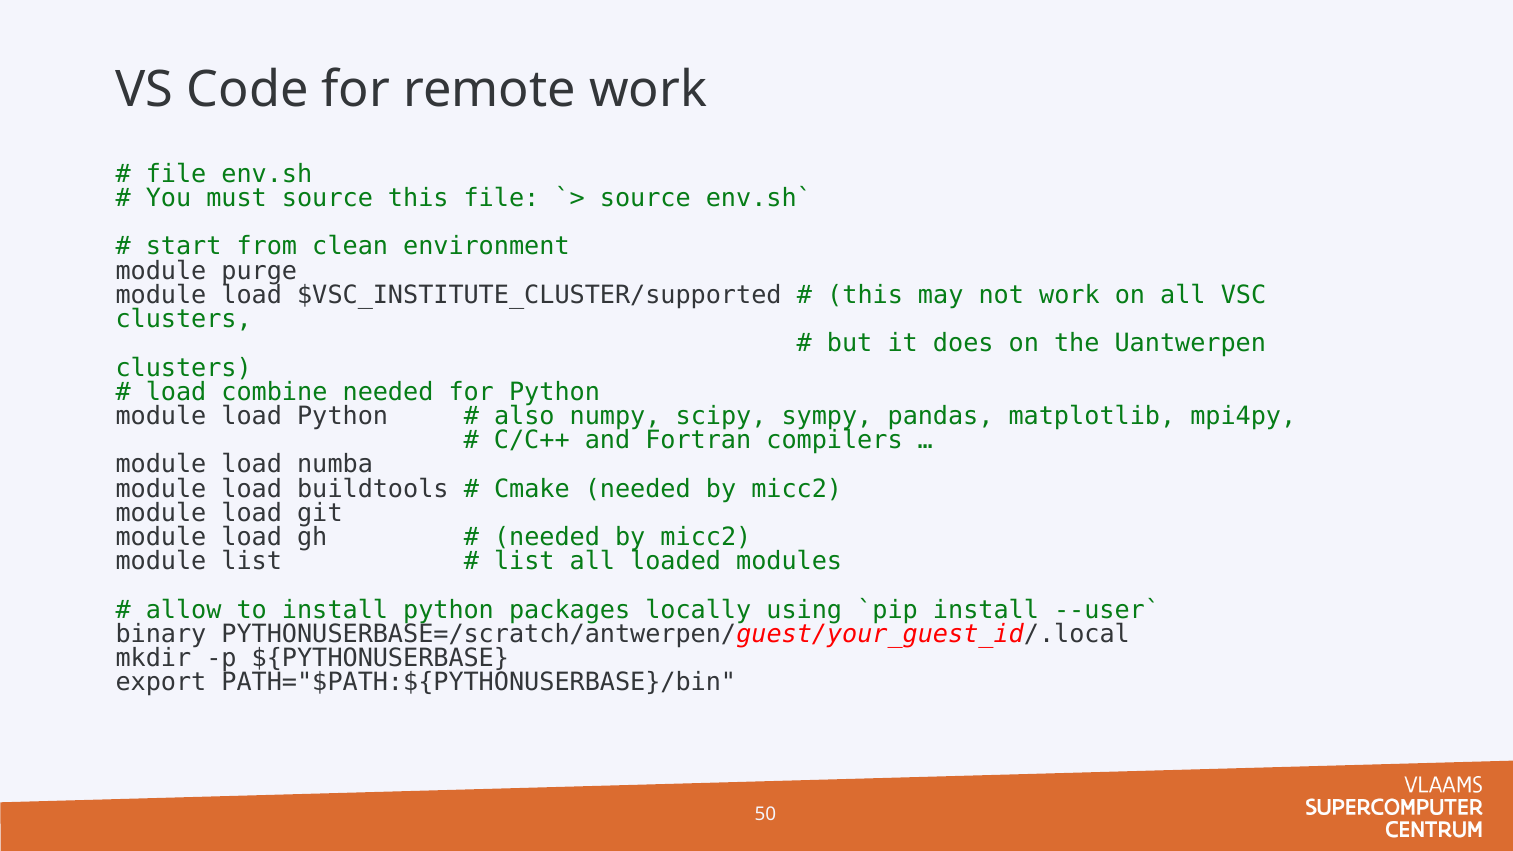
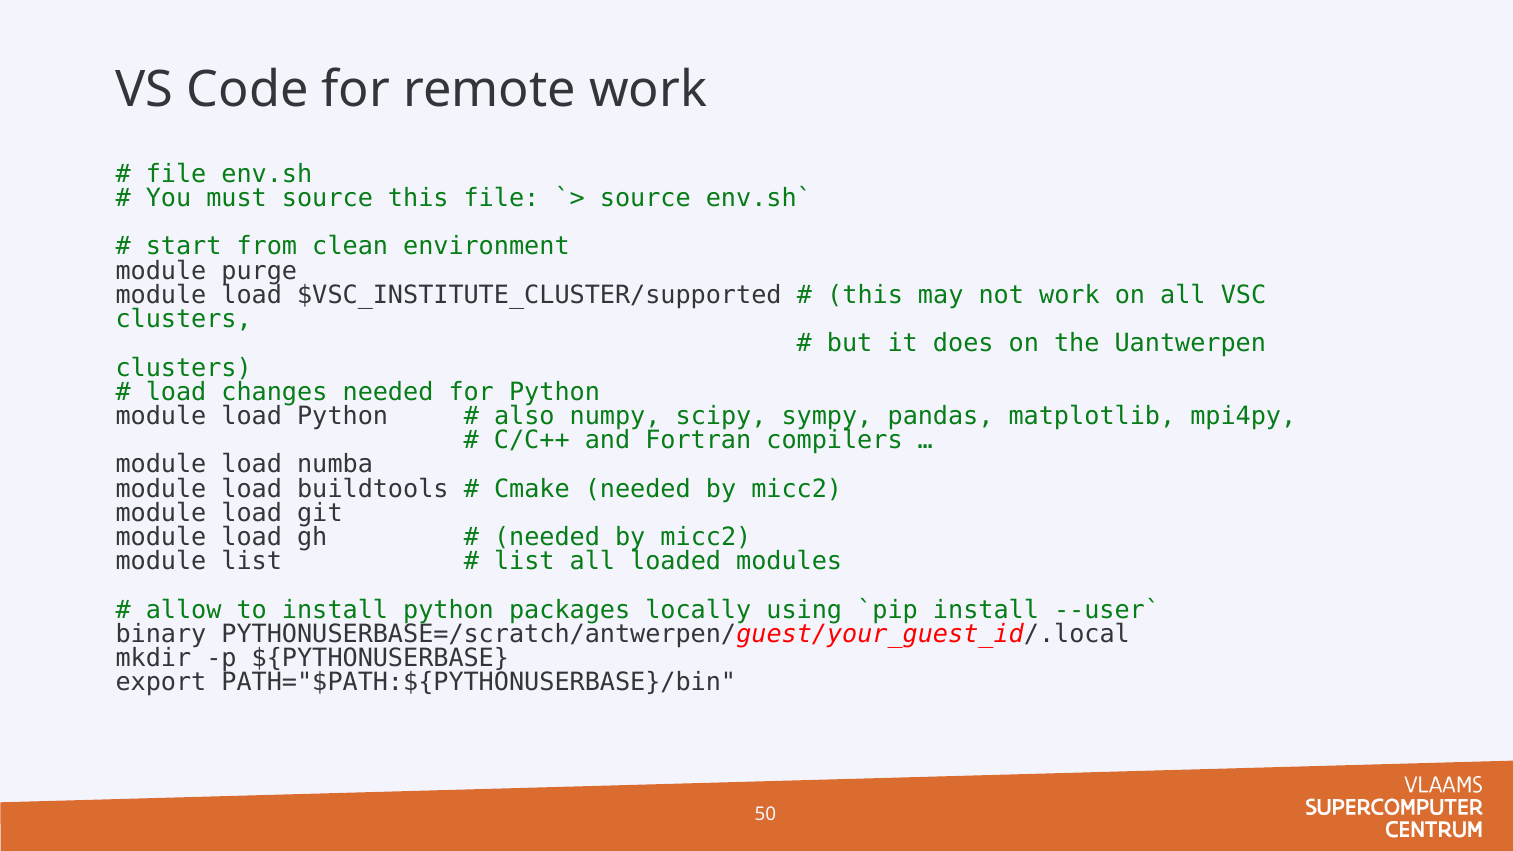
combine: combine -> changes (274, 392)
